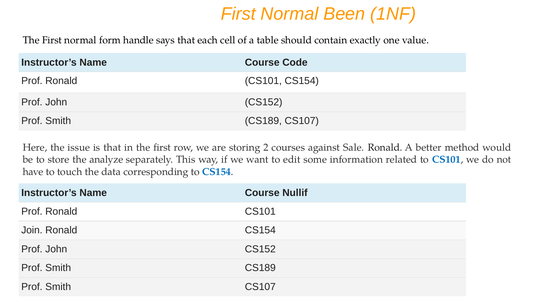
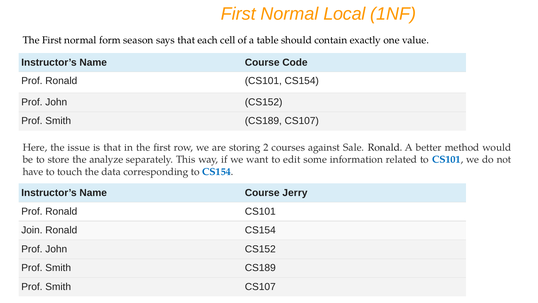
Been: Been -> Local (344, 14)
handle: handle -> season (138, 40)
Nullif: Nullif -> Jerry (295, 193)
